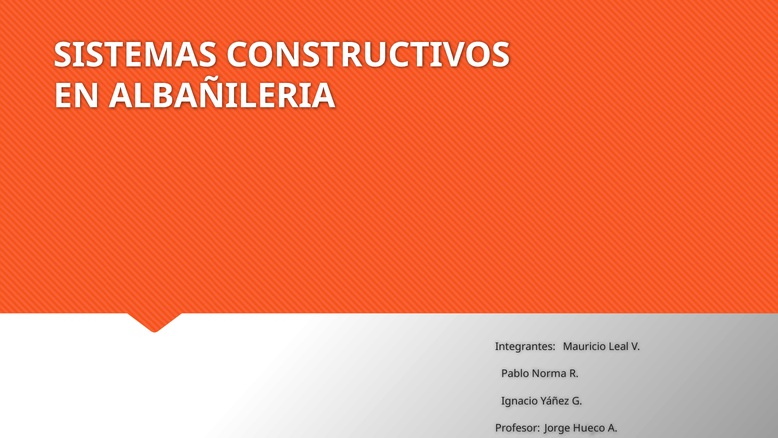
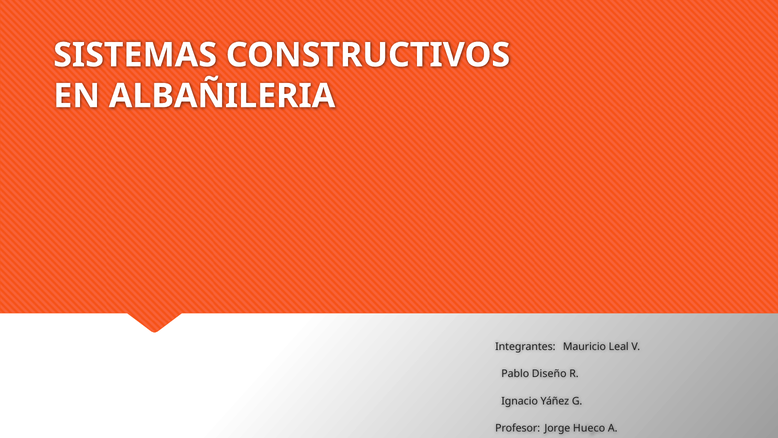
Norma: Norma -> Diseño (549, 374)
